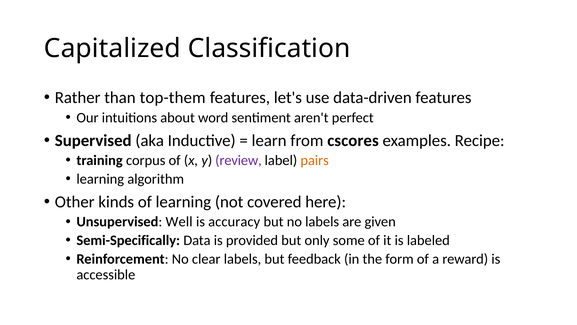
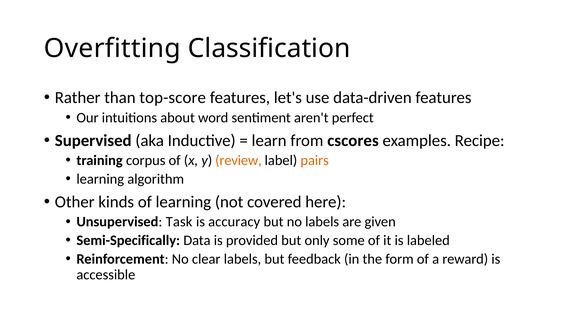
Capitalized: Capitalized -> Overfitting (112, 48)
top-them: top-them -> top-score (173, 98)
review colour: purple -> orange (238, 160)
Well: Well -> Task (179, 222)
